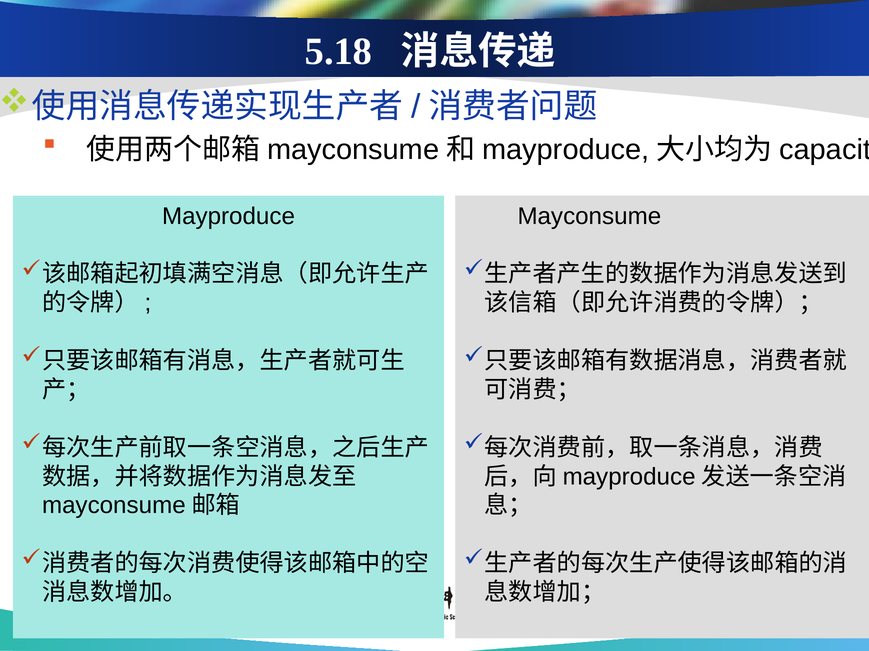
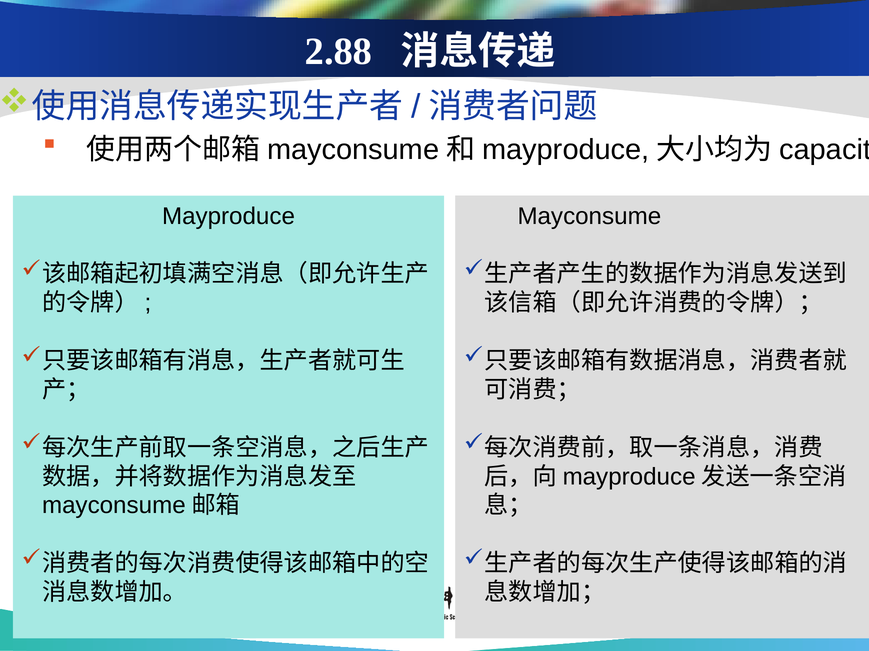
5.18: 5.18 -> 2.88 (339, 51)
